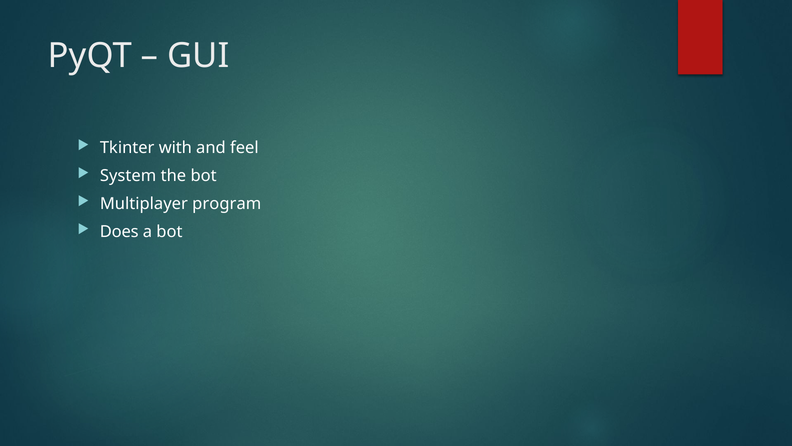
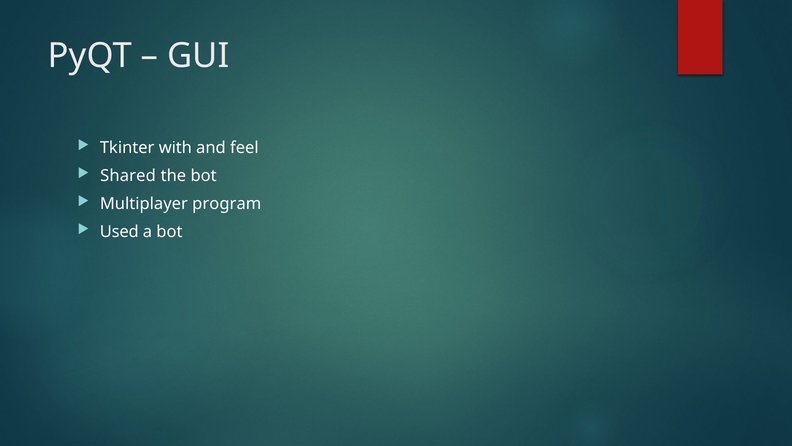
System: System -> Shared (128, 176)
Does: Does -> Used (119, 232)
